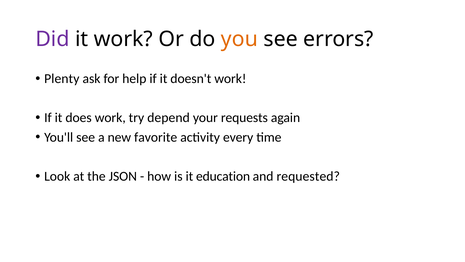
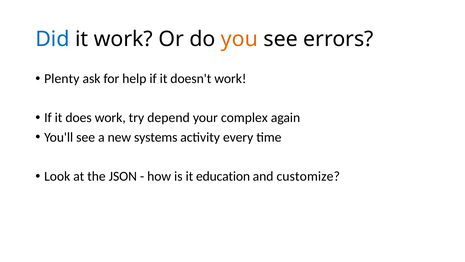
Did colour: purple -> blue (53, 39)
requests: requests -> complex (244, 118)
favorite: favorite -> systems (156, 137)
requested: requested -> customize (308, 176)
